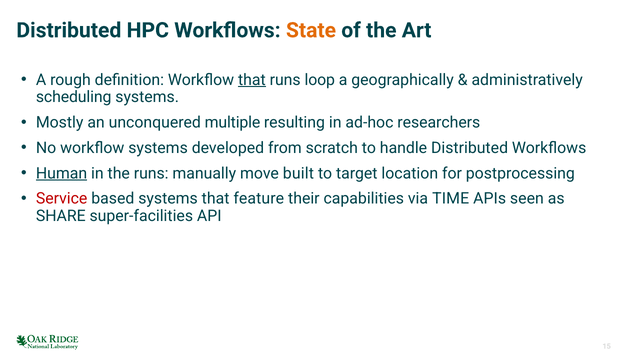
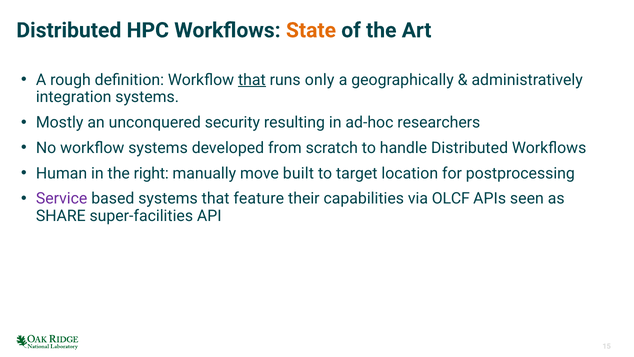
loop: loop -> only (320, 80)
scheduling: scheduling -> integration (74, 97)
multiple: multiple -> security (232, 122)
Human underline: present -> none (62, 173)
the runs: runs -> right (151, 173)
Service colour: red -> purple (62, 199)
TIME: TIME -> OLCF (451, 199)
